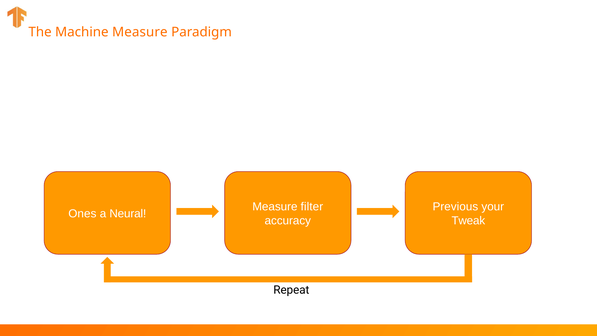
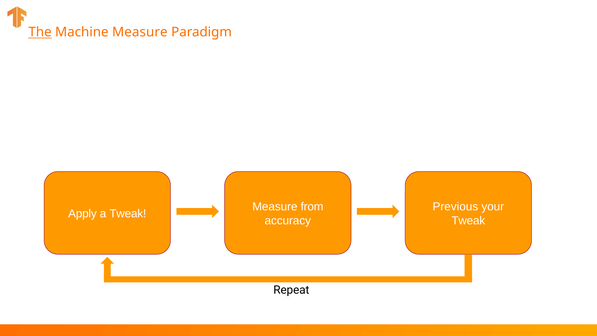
The underline: none -> present (40, 32)
filter: filter -> from (312, 207)
Ones: Ones -> Apply (82, 214)
a Neural: Neural -> Tweak (128, 214)
